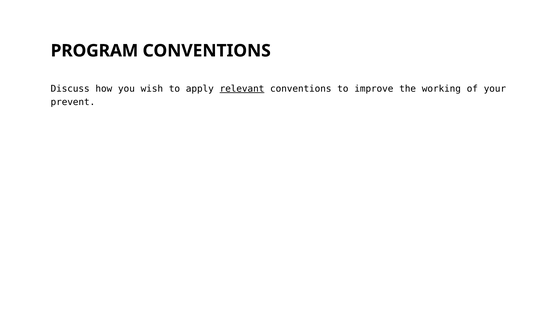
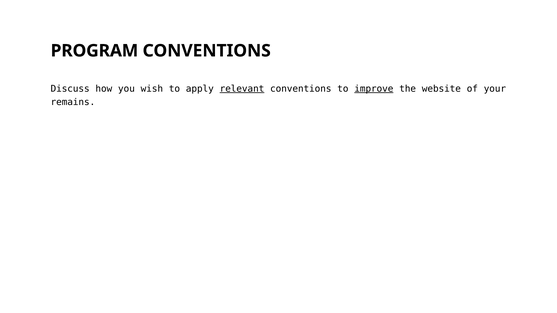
improve underline: none -> present (374, 89)
working: working -> website (441, 89)
prevent: prevent -> remains (73, 102)
